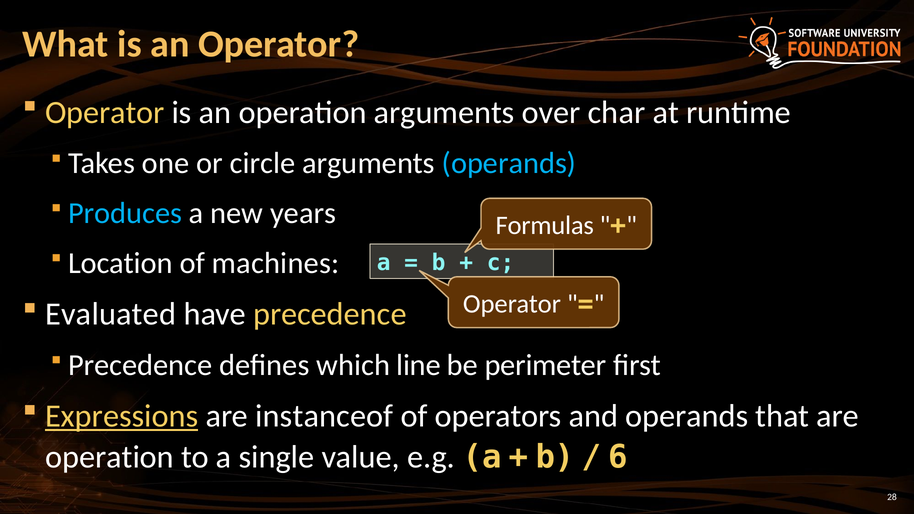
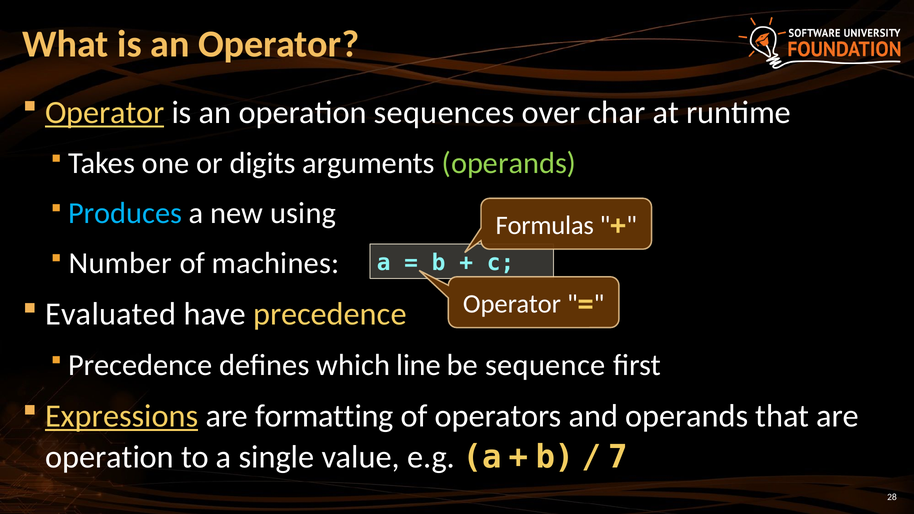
Operator underline: none -> present (105, 113)
operation arguments: arguments -> sequences (444, 113)
circle: circle -> digits (263, 163)
operands colour: light blue -> light green (509, 163)
years: years -> using (303, 213)
Location: Location -> Number (120, 263)
perimeter: perimeter -> sequence (545, 365)
instanceof: instanceof -> formatting (324, 416)
6: 6 -> 7 (618, 457)
